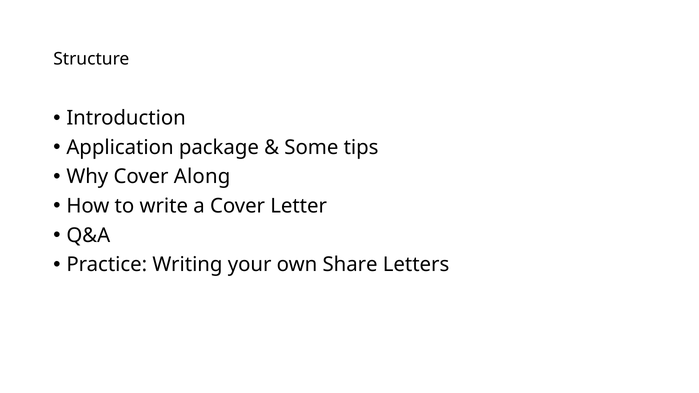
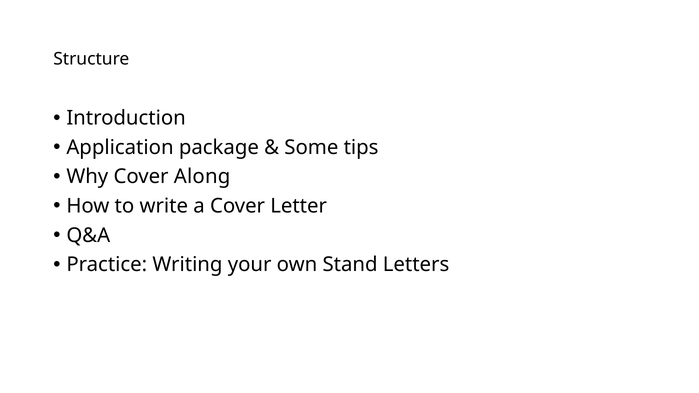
Share: Share -> Stand (350, 265)
